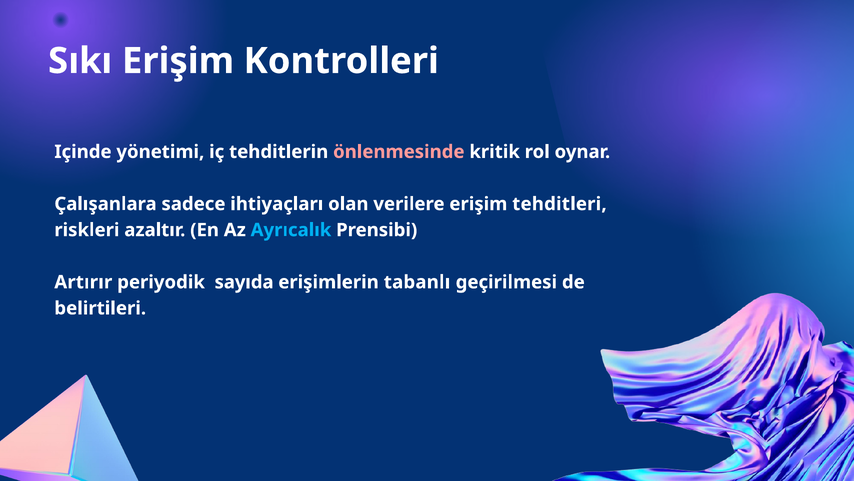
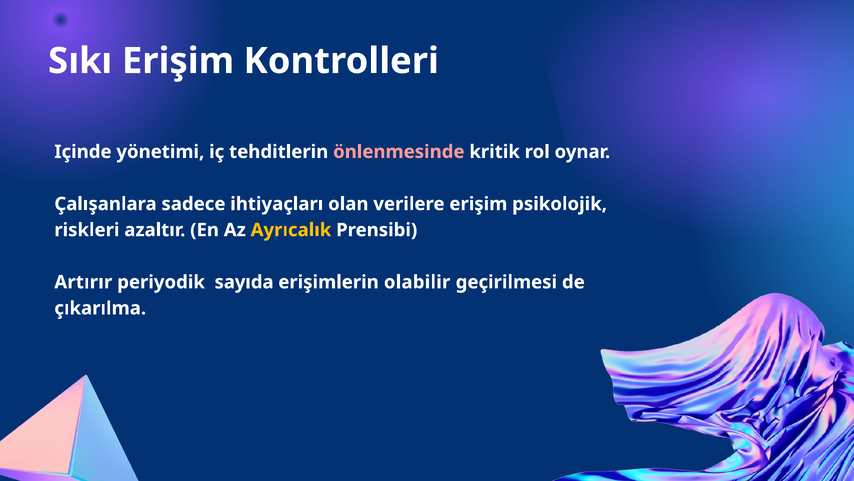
tehditleri: tehditleri -> psikolojik (560, 204)
Ayrıcalık colour: light blue -> yellow (291, 230)
tabanlı: tabanlı -> olabilir (417, 282)
belirtileri: belirtileri -> çıkarılma (100, 308)
